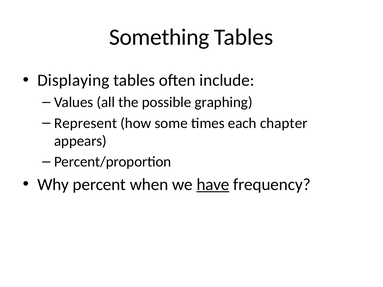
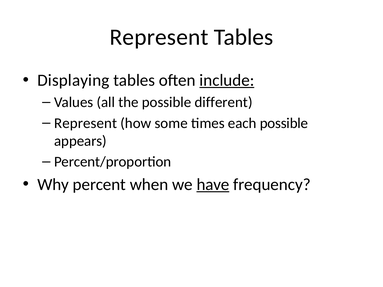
Something: Something -> Represent (159, 37)
include underline: none -> present (227, 80)
graphing: graphing -> different (224, 102)
each chapter: chapter -> possible (284, 123)
